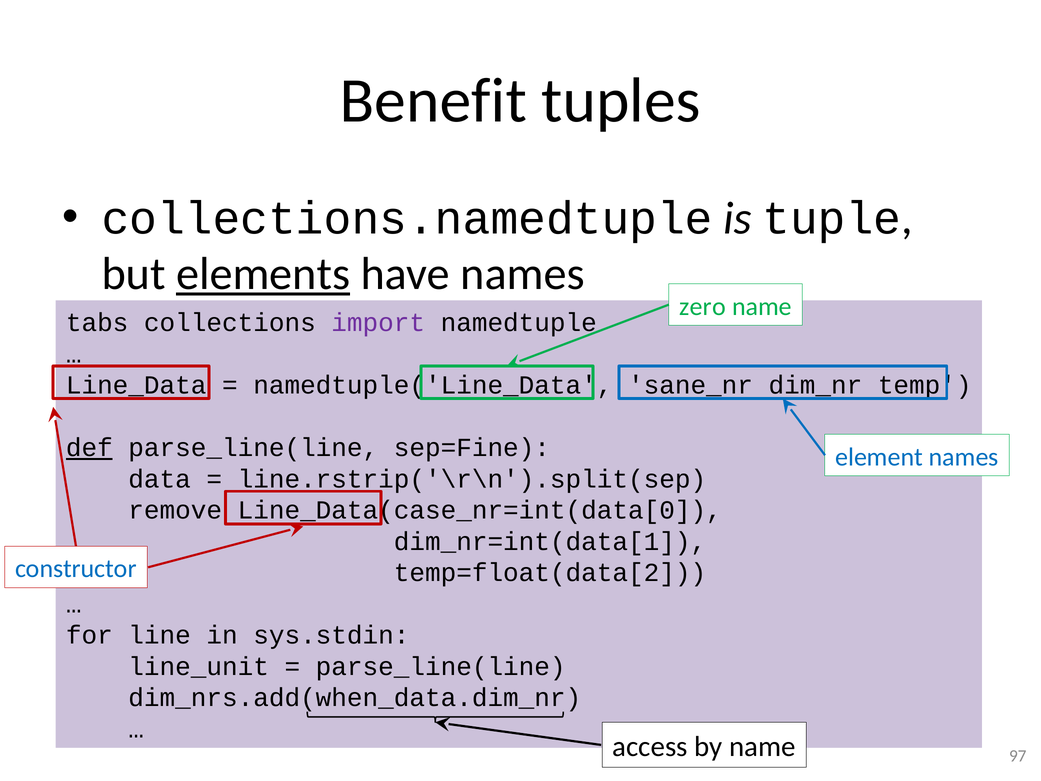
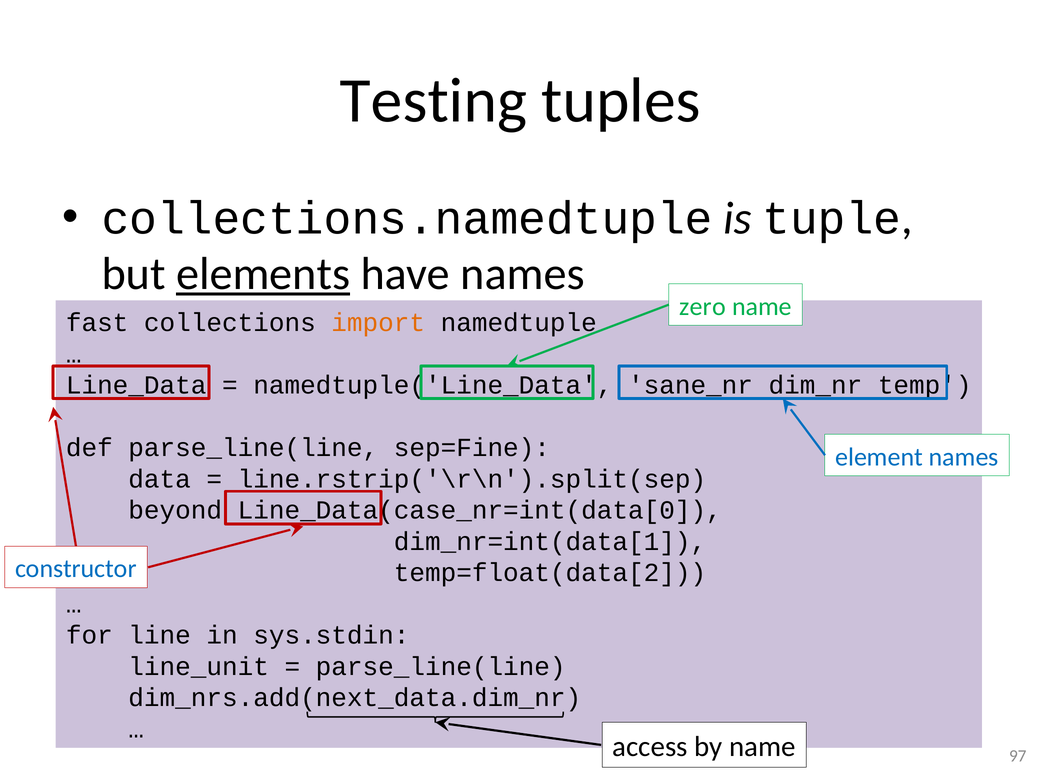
Benefit: Benefit -> Testing (433, 101)
tabs: tabs -> fast (97, 323)
import colour: purple -> orange (378, 323)
def underline: present -> none (89, 448)
remove: remove -> beyond (175, 510)
dim_nrs.add(when_data.dim_nr: dim_nrs.add(when_data.dim_nr -> dim_nrs.add(next_data.dim_nr (355, 697)
